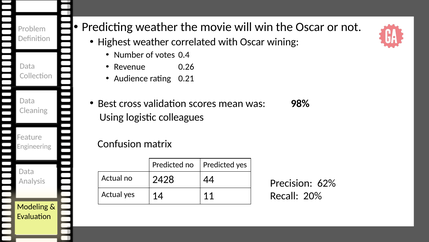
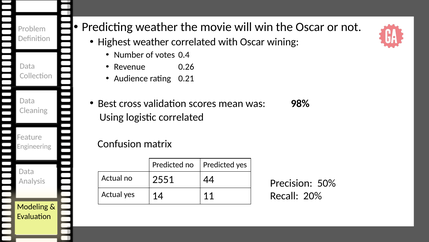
logistic colleagues: colleagues -> correlated (181, 117)
2428: 2428 -> 2551 (163, 179)
62%: 62% -> 50% (327, 183)
